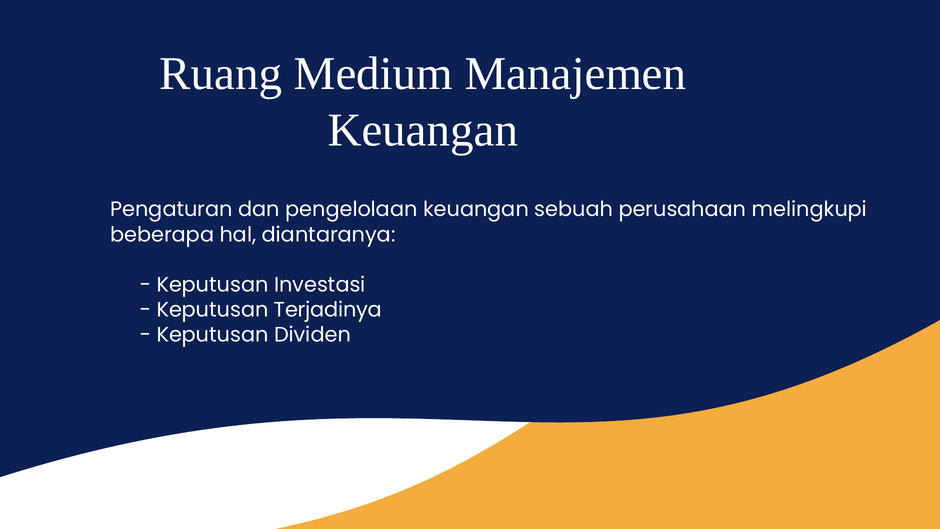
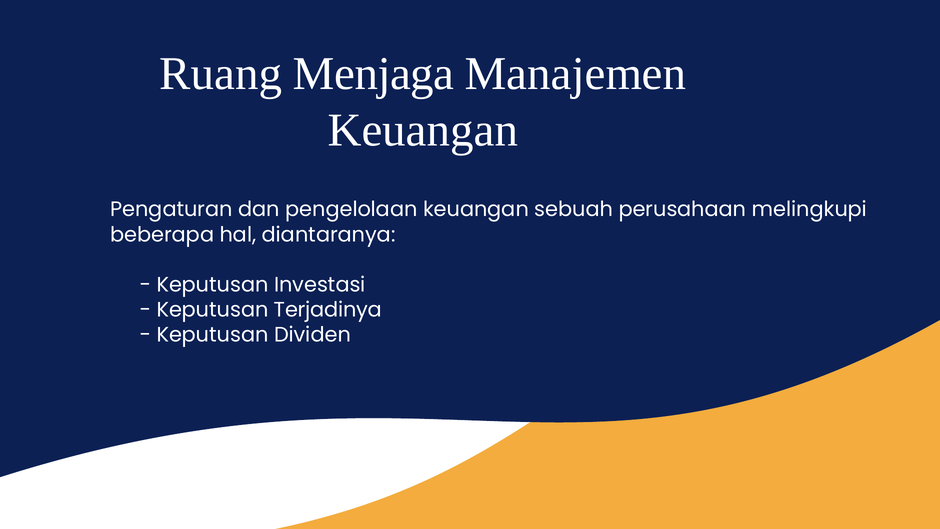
Medium: Medium -> Menjaga (374, 74)
